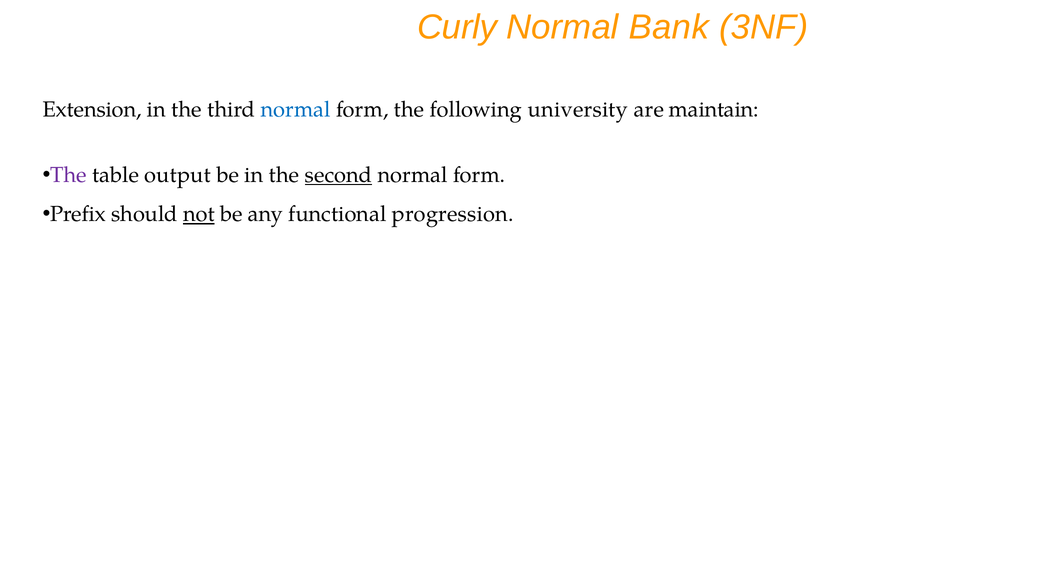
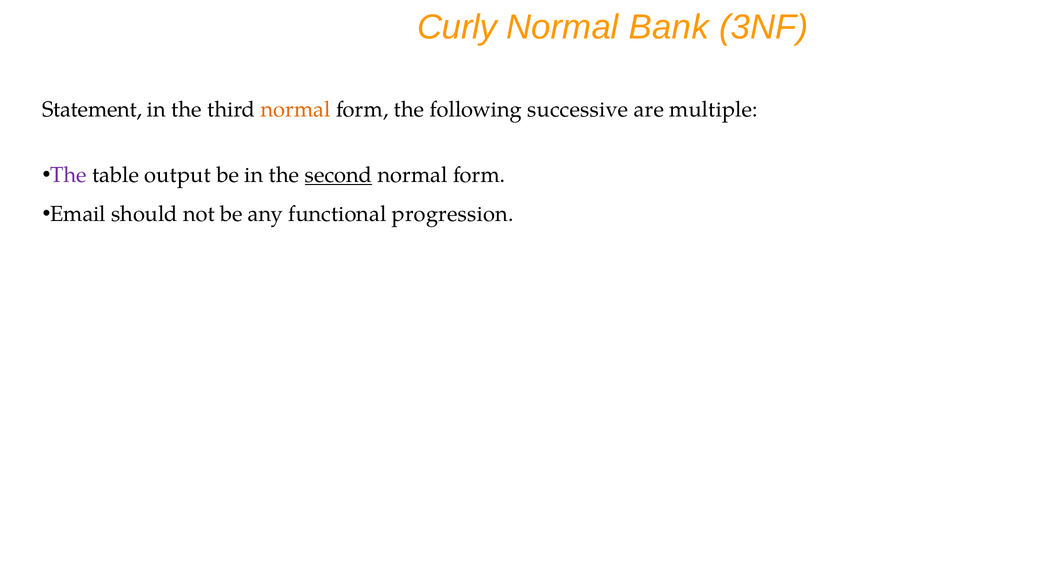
Extension: Extension -> Statement (92, 110)
normal colour: blue -> orange (296, 110)
university: university -> successive (578, 110)
maintain: maintain -> multiple (714, 110)
Prefix: Prefix -> Email (78, 214)
not underline: present -> none (199, 214)
